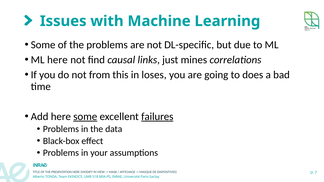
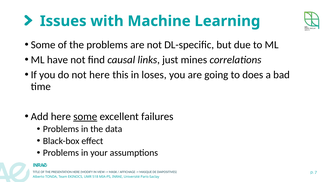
ML here: here -> have (57, 60)
not from: from -> here (99, 75)
failures underline: present -> none (157, 117)
